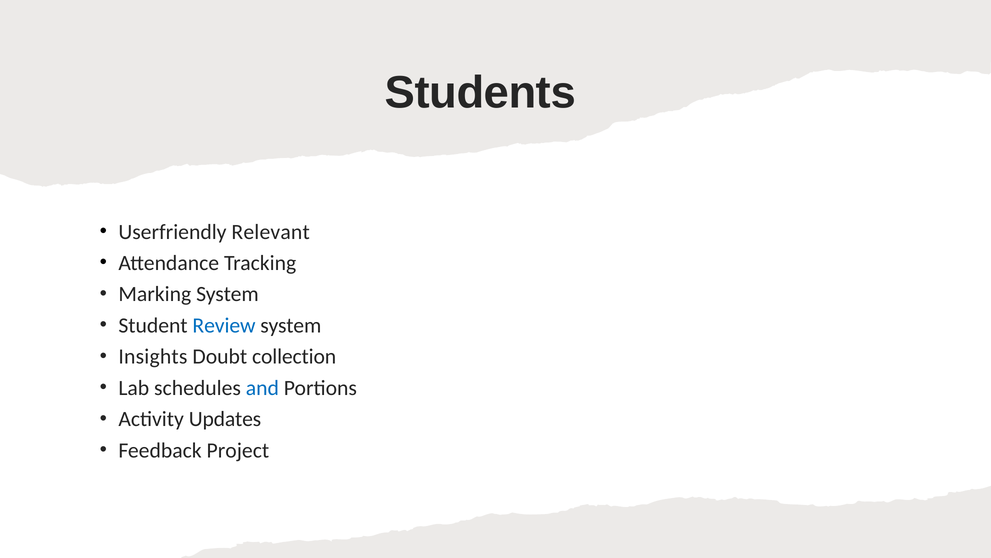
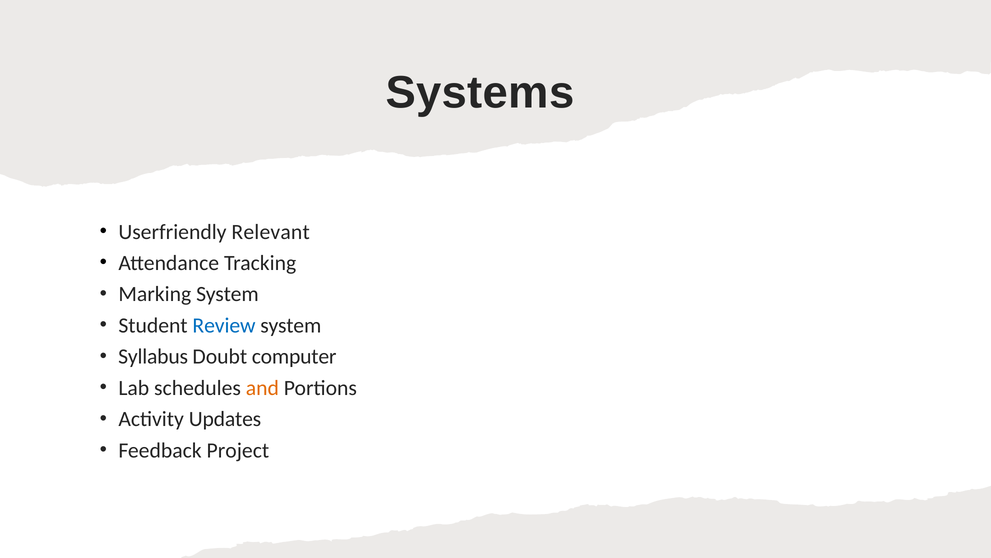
Students: Students -> Systems (480, 93)
Insights: Insights -> Syllabus (153, 356)
collection: collection -> computer (294, 356)
and colour: blue -> orange (262, 388)
